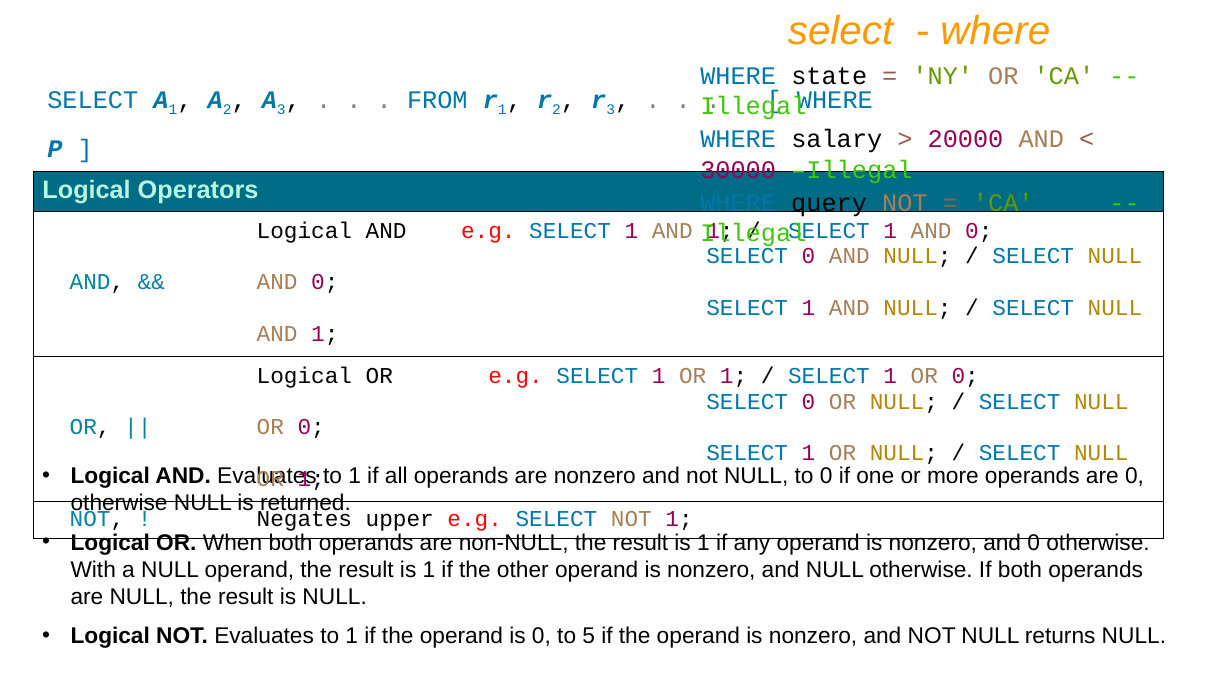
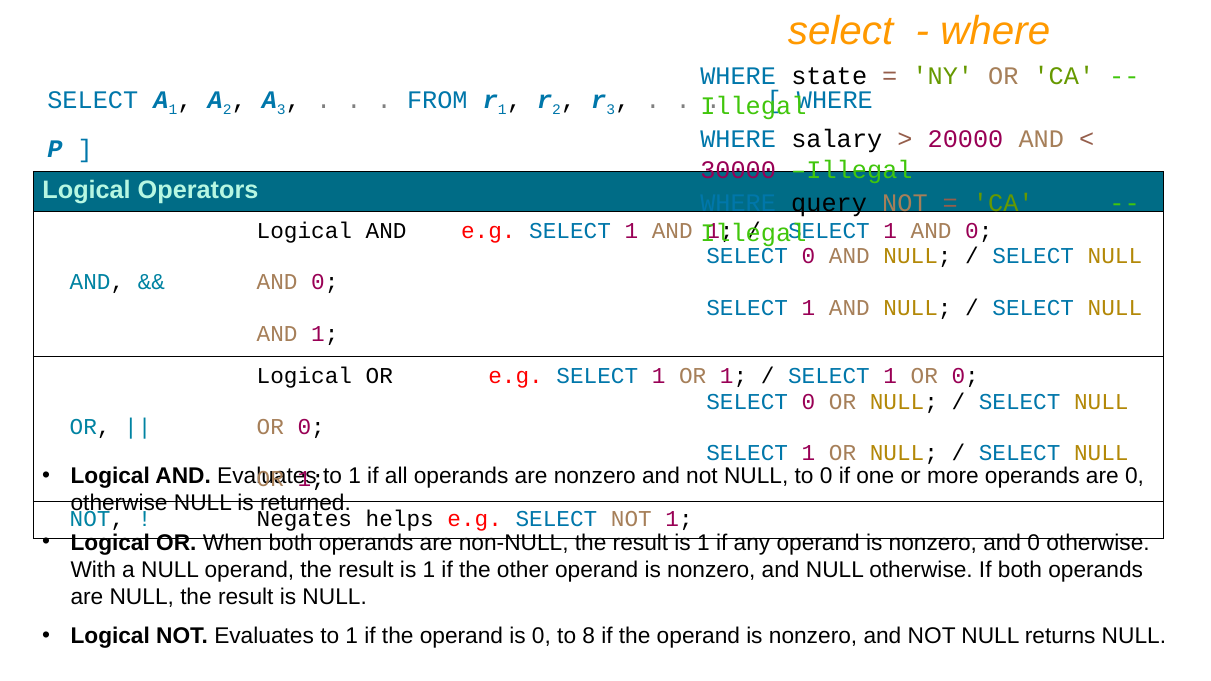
upper: upper -> helps (400, 519)
5: 5 -> 8 (589, 637)
